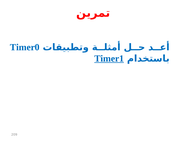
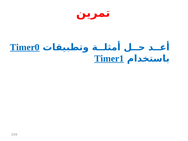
Timer0 underline: none -> present (25, 47)
